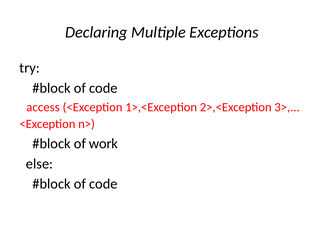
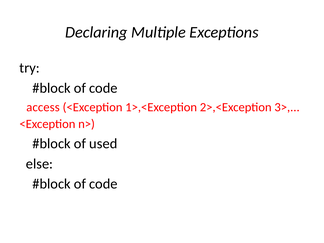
work: work -> used (103, 144)
